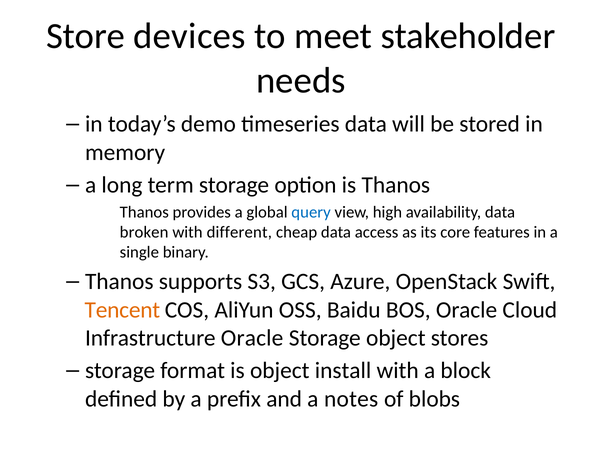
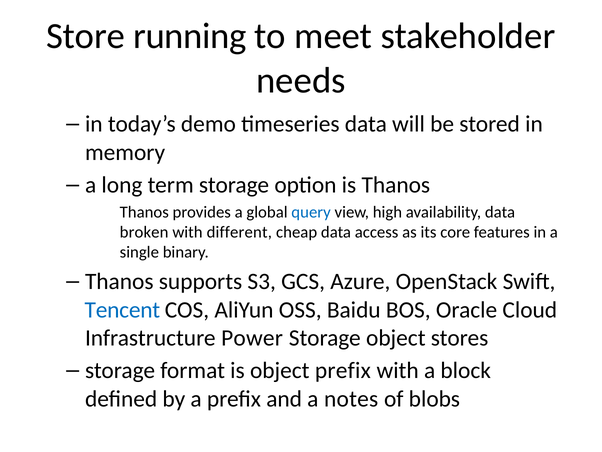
devices: devices -> running (190, 36)
Tencent colour: orange -> blue (122, 309)
Infrastructure Oracle: Oracle -> Power (252, 338)
object install: install -> prefix (343, 370)
